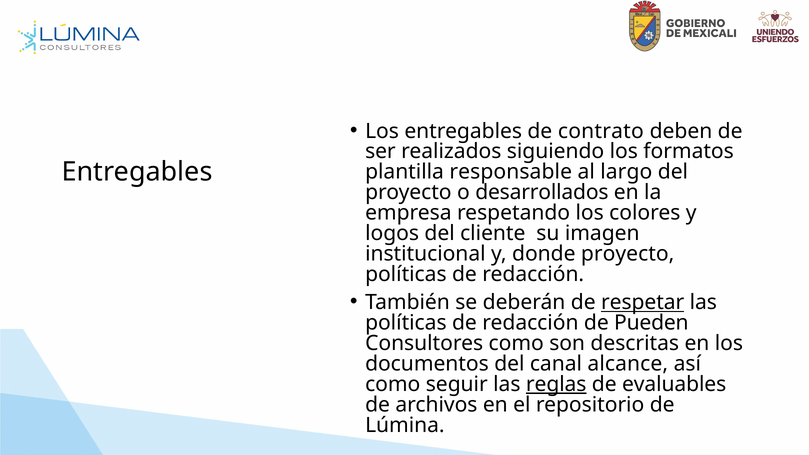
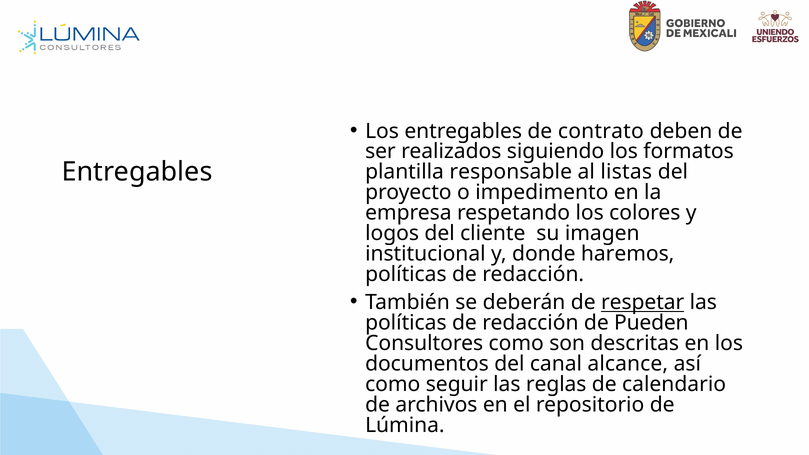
largo: largo -> listas (626, 172)
desarrollados: desarrollados -> impedimento (542, 192)
donde proyecto: proyecto -> haremos (628, 254)
reglas underline: present -> none (556, 384)
evaluables: evaluables -> calendario (674, 384)
